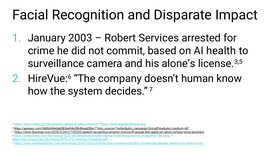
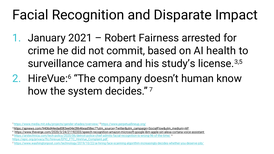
2003: 2003 -> 2021 (80, 38)
Services: Services -> Fairness (159, 38)
alone’s: alone’s -> study’s (179, 64)
